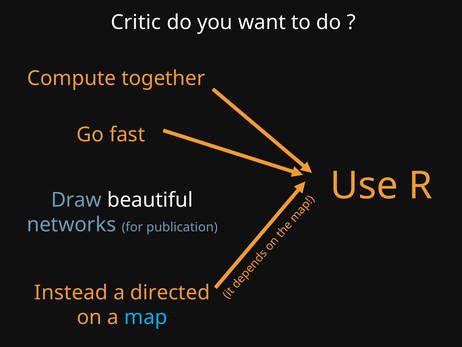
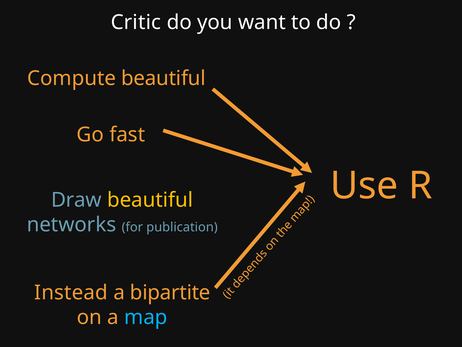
Compute together: together -> beautiful (163, 78)
beautiful colour: white -> yellow (150, 200)
directed: directed -> bipartite (170, 292)
